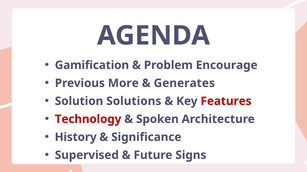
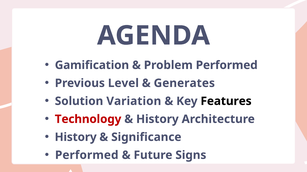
Problem Encourage: Encourage -> Performed (227, 65)
More: More -> Level (123, 83)
Solutions: Solutions -> Variation (134, 102)
Features colour: red -> black (226, 102)
Spoken: Spoken -> History (157, 120)
Supervised: Supervised -> Performed (87, 156)
